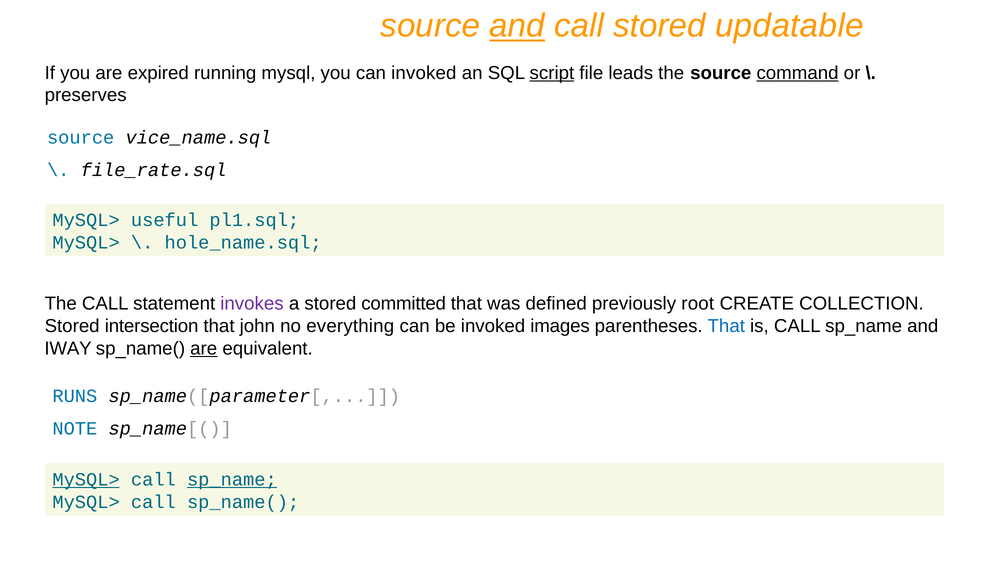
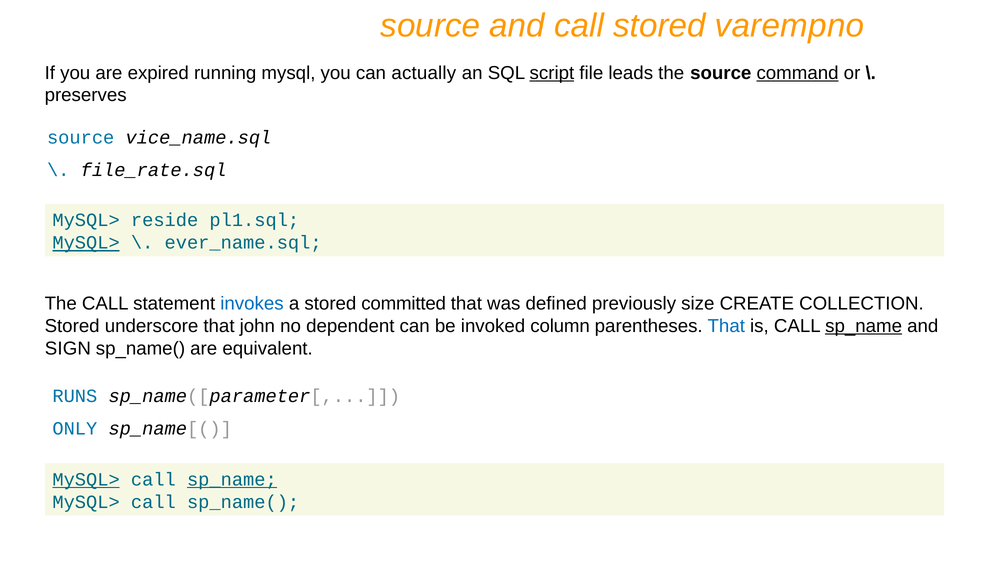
and underline: present -> none (517, 26)
updatable: updatable -> varempno (790, 26)
can invoked: invoked -> actually (424, 73)
useful: useful -> reside (165, 220)
MySQL> underline: none -> present (86, 243)
hole_name.sql: hole_name.sql -> ever_name.sql (243, 243)
invokes colour: purple -> blue (252, 304)
root: root -> size (698, 304)
intersection: intersection -> underscore (152, 326)
everything: everything -> dependent (350, 326)
images: images -> column (560, 326)
sp_name underline: none -> present (864, 326)
IWAY: IWAY -> SIGN (68, 348)
are underline: present -> none (204, 348)
NOTE: NOTE -> ONLY (75, 428)
